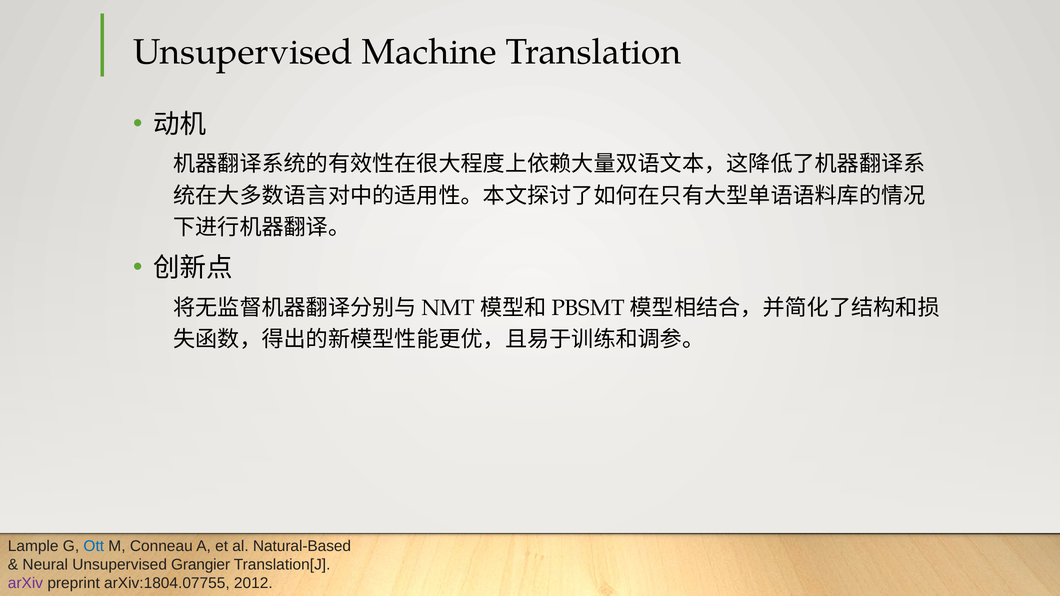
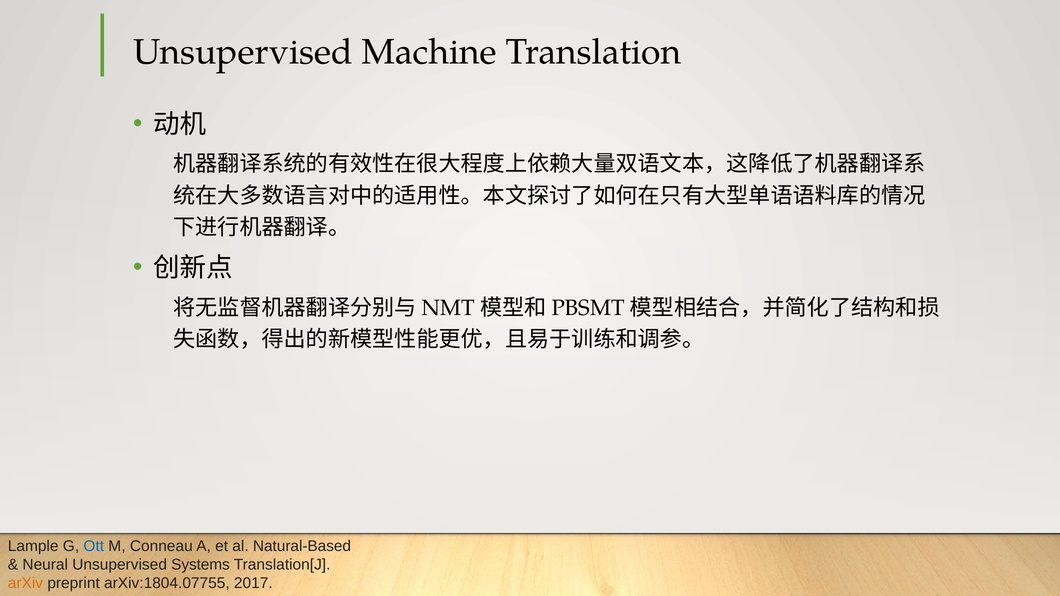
Grangier: Grangier -> Systems (201, 565)
arXiv colour: purple -> orange (25, 583)
2012: 2012 -> 2017 (253, 583)
